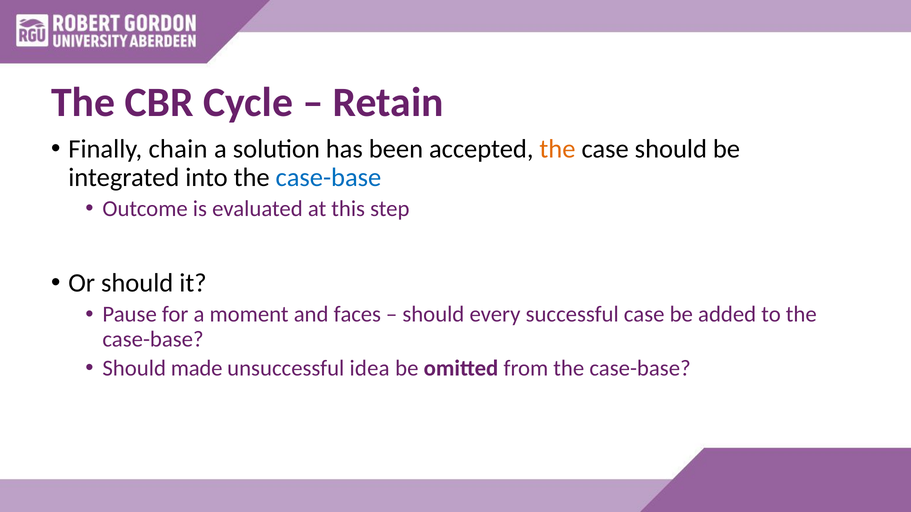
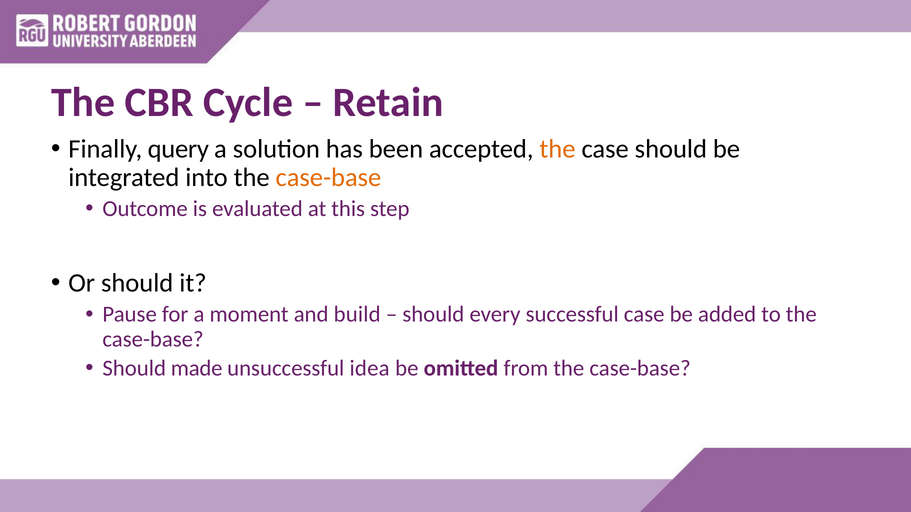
chain: chain -> query (178, 149)
case-base colour: blue -> orange (328, 178)
faces: faces -> build (357, 315)
